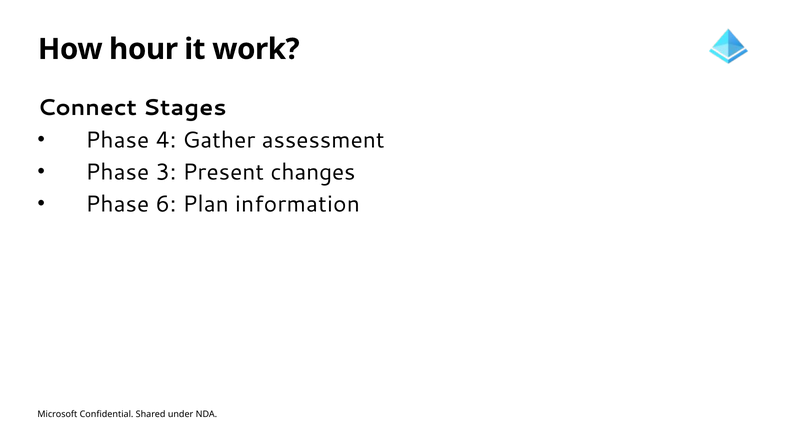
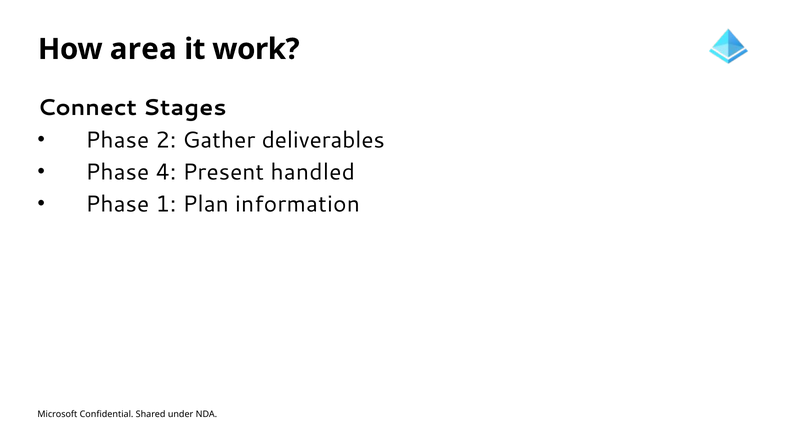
hour: hour -> area (143, 49)
4: 4 -> 2 (166, 140)
assessment: assessment -> deliverables (323, 140)
3: 3 -> 4 (166, 172)
changes: changes -> handled (313, 172)
6: 6 -> 1 (166, 204)
